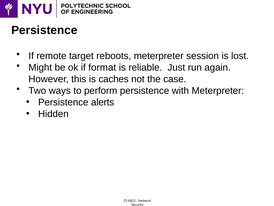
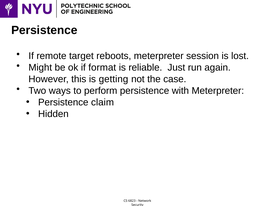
caches: caches -> getting (113, 79)
alerts: alerts -> claim (103, 102)
